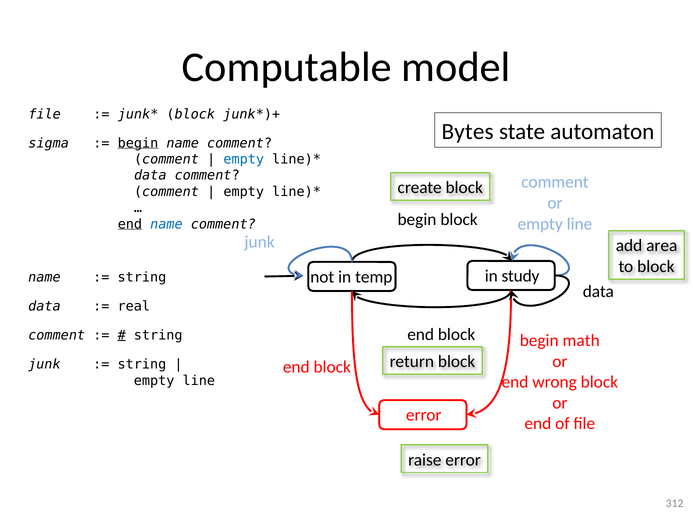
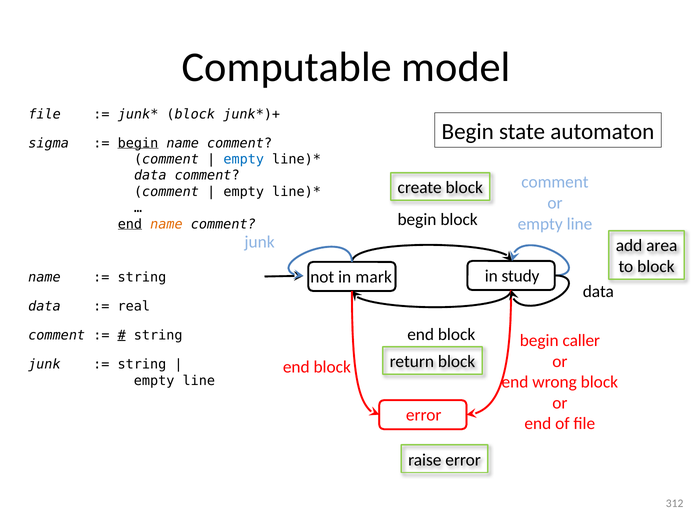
Bytes: Bytes -> Begin (468, 131)
name colour: blue -> orange (166, 224)
temp: temp -> mark (374, 277)
math: math -> caller (581, 340)
